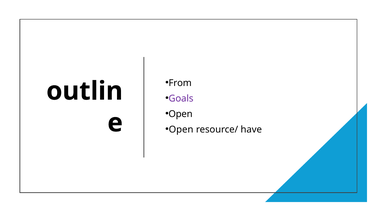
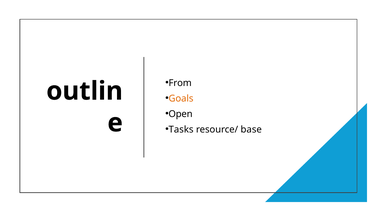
Goals colour: purple -> orange (181, 99)
Open: Open -> Tasks (181, 130)
have: have -> base (251, 130)
